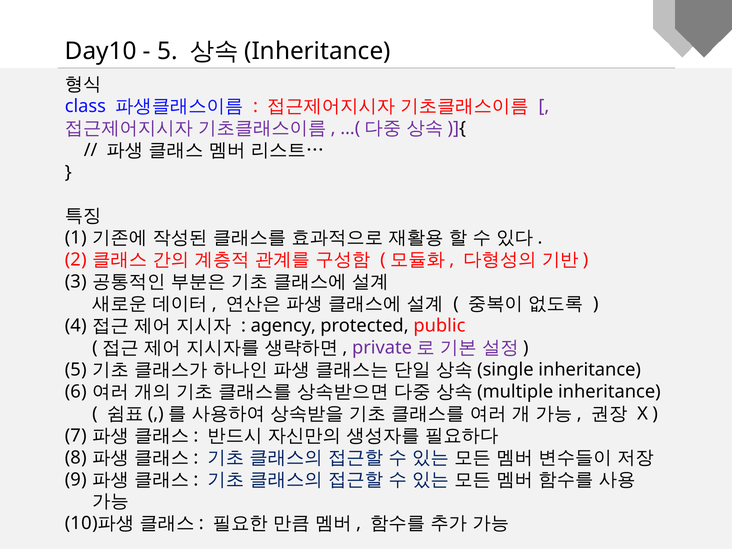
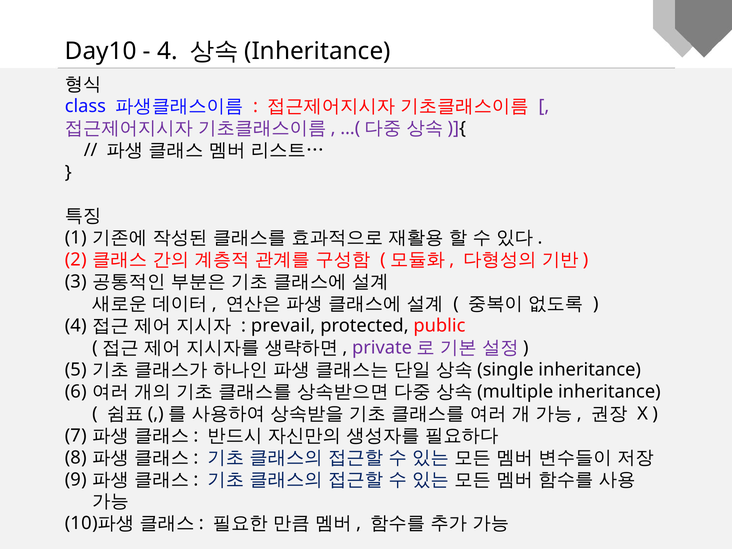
5: 5 -> 4 (167, 51)
agency: agency -> prevail (283, 326)
